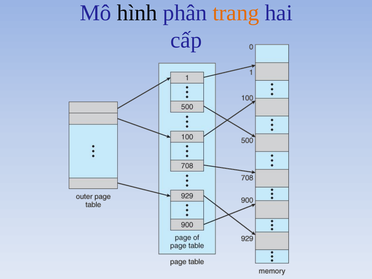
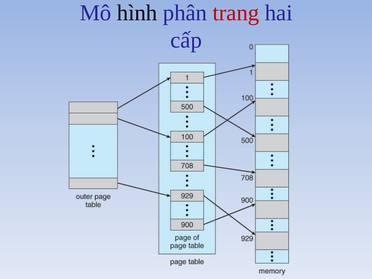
trang colour: orange -> red (236, 13)
